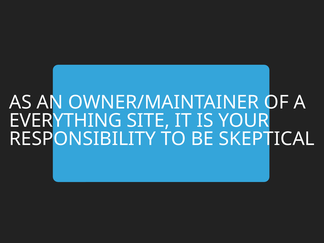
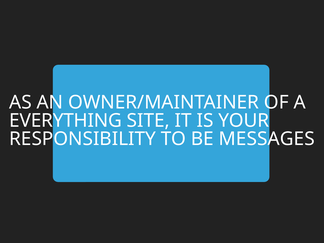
SKEPTICAL: SKEPTICAL -> MESSAGES (267, 139)
